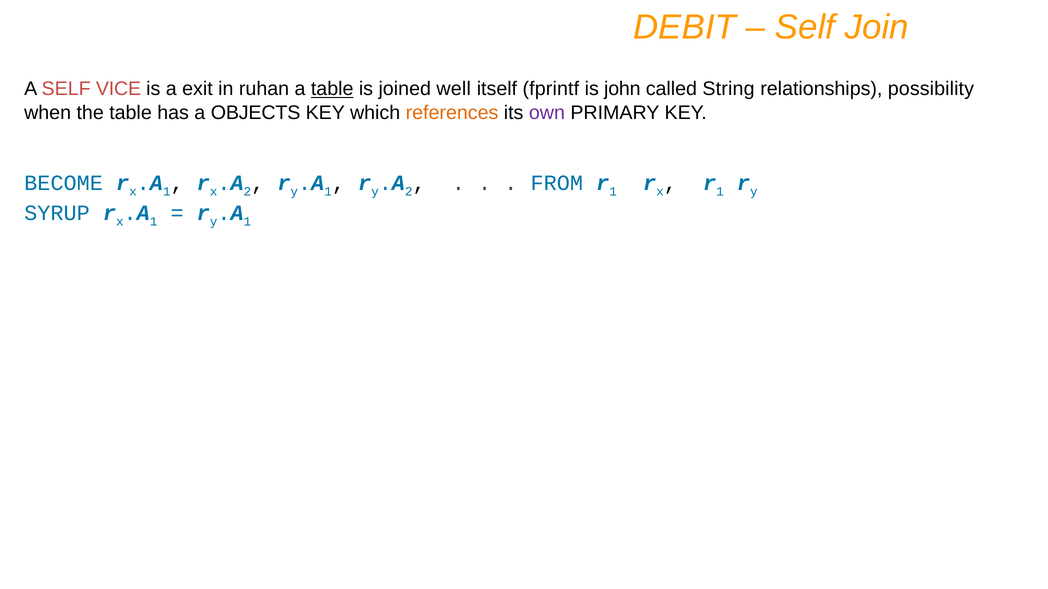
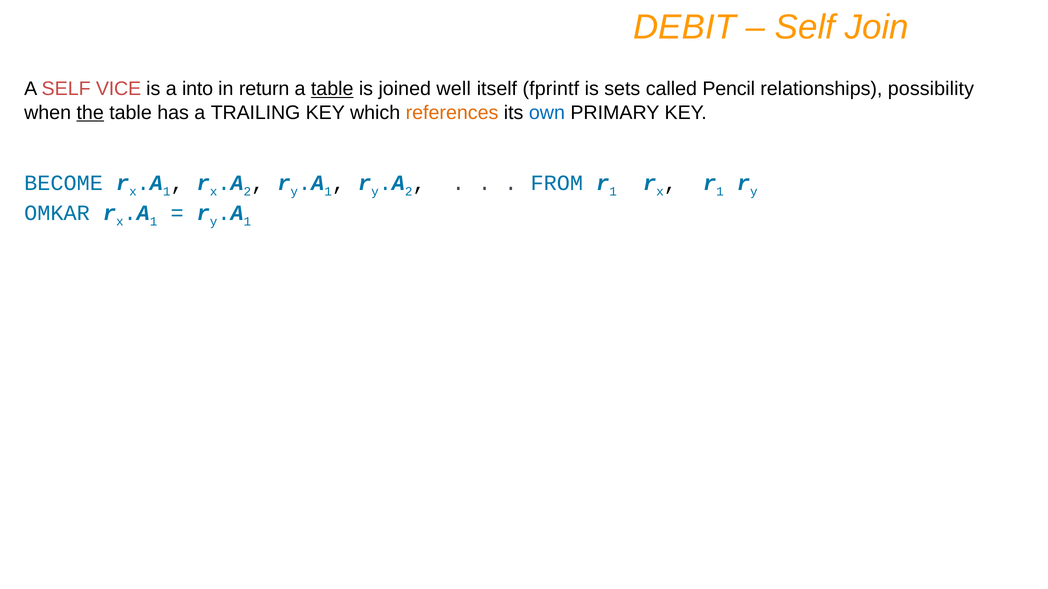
exit: exit -> into (198, 89)
ruhan: ruhan -> return (264, 89)
john: john -> sets (622, 89)
String: String -> Pencil (729, 89)
the underline: none -> present (90, 113)
OBJECTS: OBJECTS -> TRAILING (256, 113)
own colour: purple -> blue (547, 113)
SYRUP: SYRUP -> OMKAR (57, 213)
